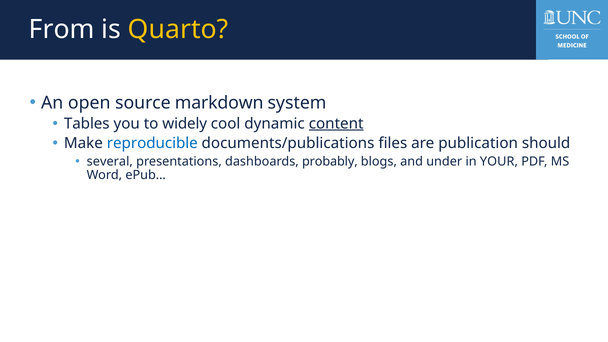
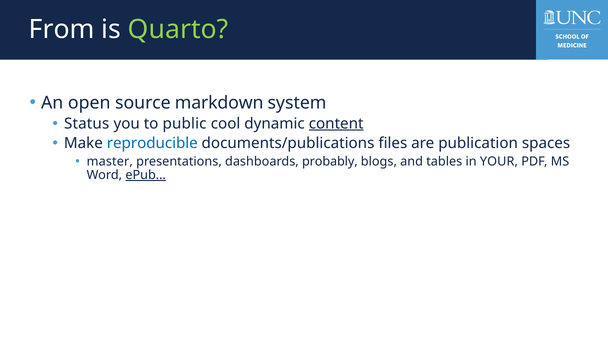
Quarto colour: yellow -> light green (178, 29)
Tables: Tables -> Status (87, 124)
widely: widely -> public (185, 124)
should: should -> spaces (546, 143)
several: several -> master (110, 161)
under: under -> tables (444, 161)
ePub… underline: none -> present (146, 175)
